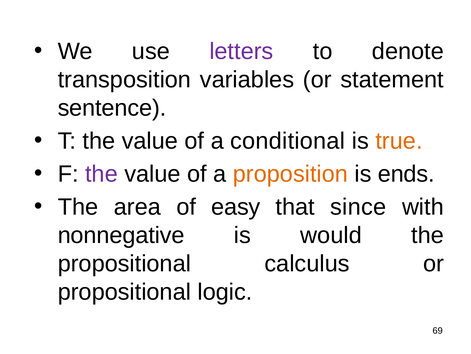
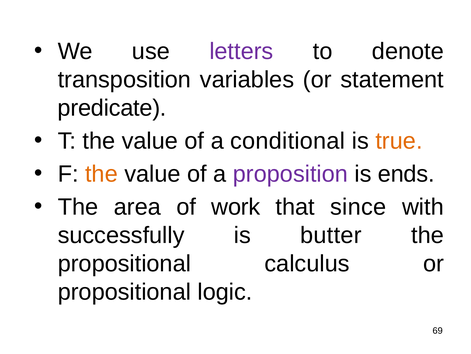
sentence: sentence -> predicate (112, 108)
the colour: purple -> orange (101, 174)
proposition colour: orange -> purple (290, 174)
easy: easy -> work (236, 207)
nonnegative: nonnegative -> successfully (121, 235)
would: would -> butter (331, 235)
